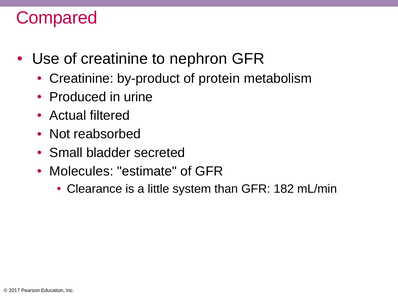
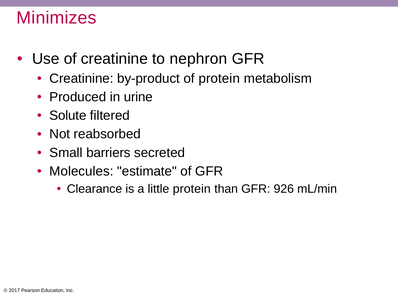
Compared: Compared -> Minimizes (57, 18)
Actual: Actual -> Solute (68, 116)
bladder: bladder -> barriers (108, 153)
little system: system -> protein (192, 189)
182: 182 -> 926 (284, 189)
